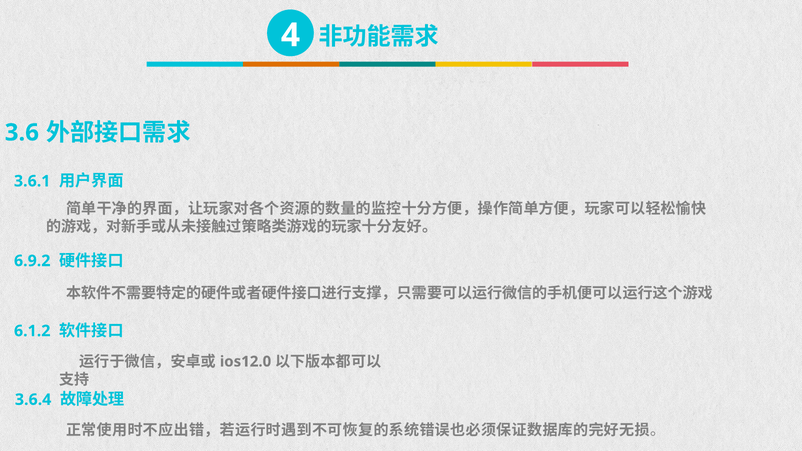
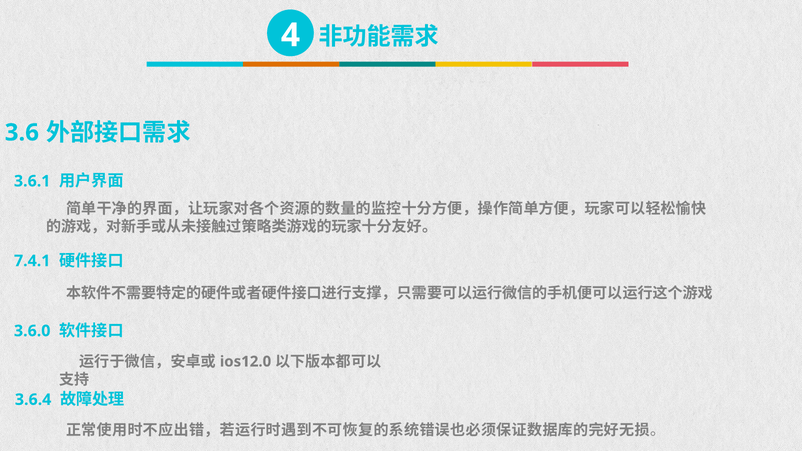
6.9.2: 6.9.2 -> 7.4.1 (32, 261)
6.1.2: 6.1.2 -> 3.6.0 (32, 331)
